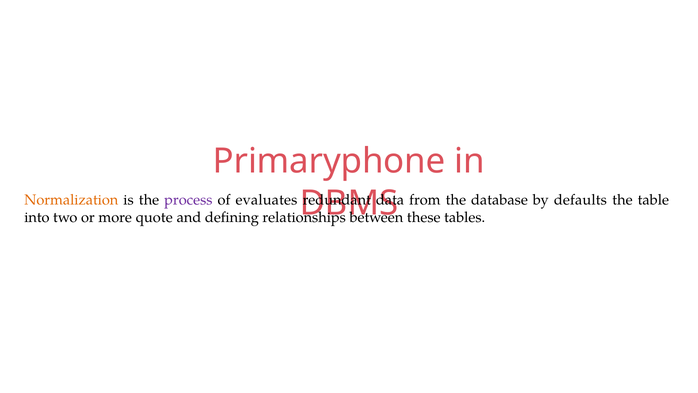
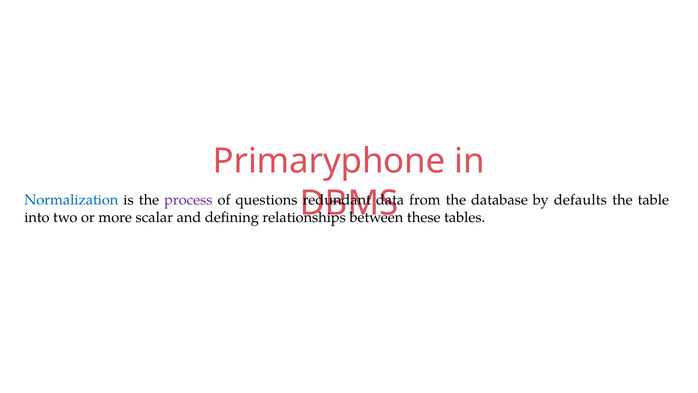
Normalization colour: orange -> blue (71, 200)
evaluates: evaluates -> questions (266, 200)
quote: quote -> scalar (154, 217)
